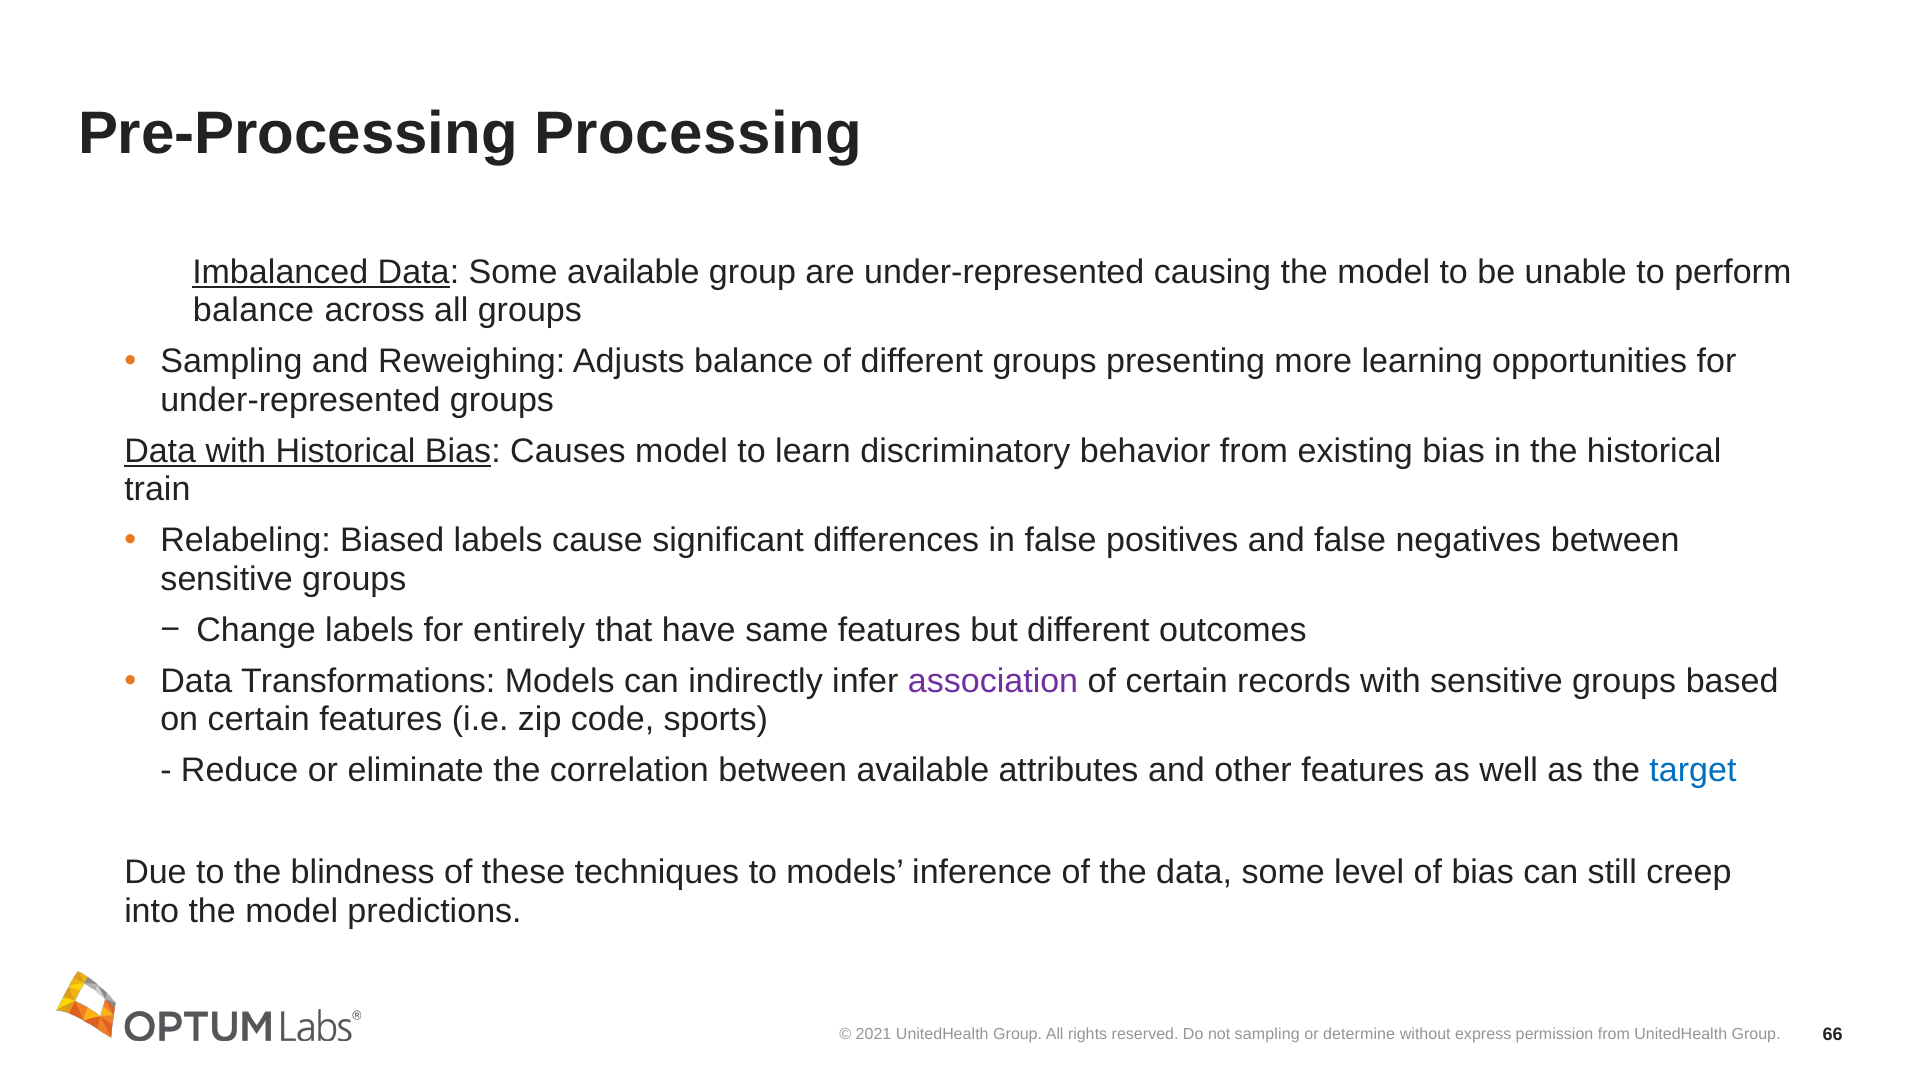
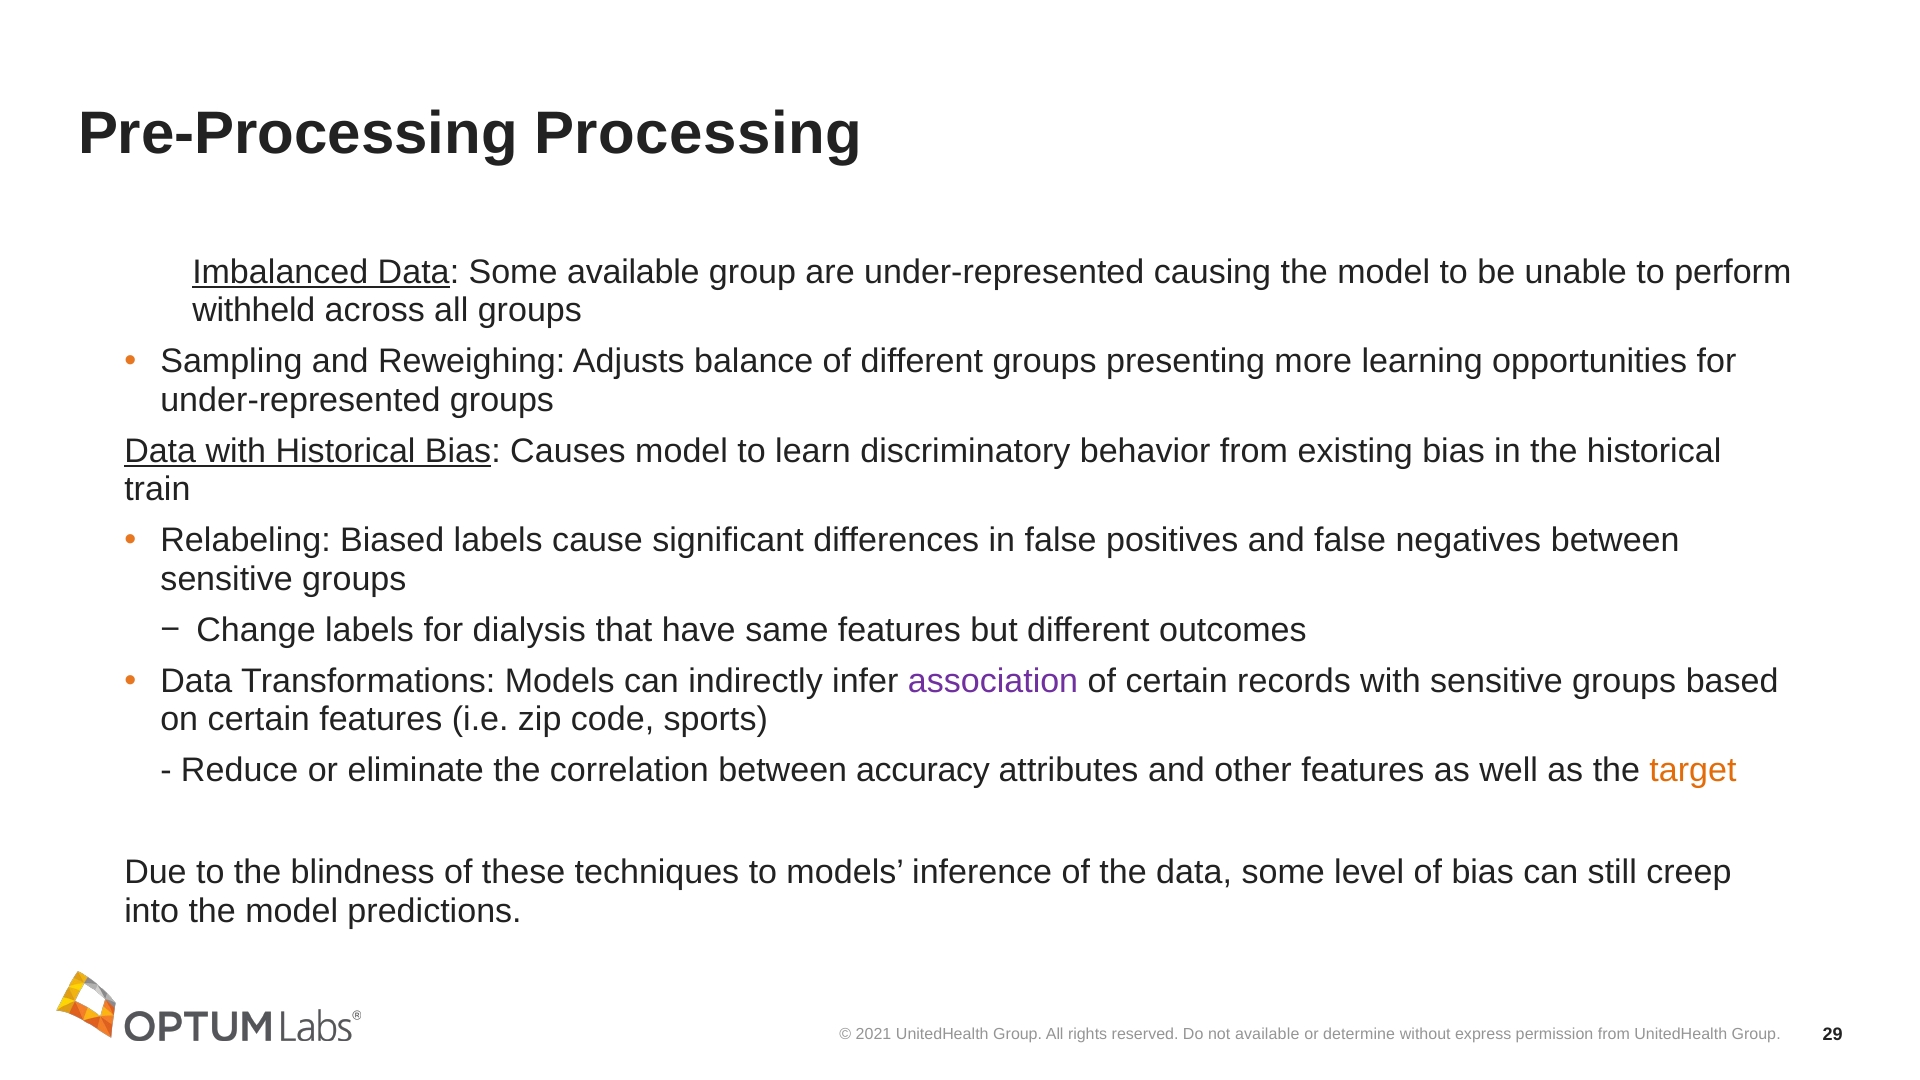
balance: balance -> withheld (254, 311)
entirely: entirely -> dialysis (529, 630)
between available: available -> accuracy (923, 770)
target colour: blue -> orange (1693, 770)
not sampling: sampling -> available (1267, 1035)
66: 66 -> 29 (1833, 1035)
